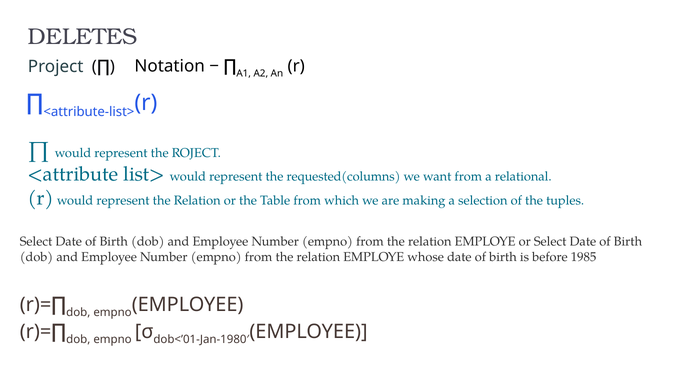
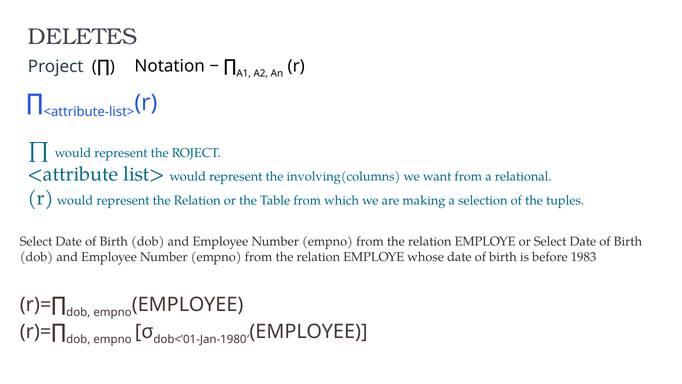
requested(columns: requested(columns -> involving(columns (343, 177)
1985: 1985 -> 1983 (584, 257)
